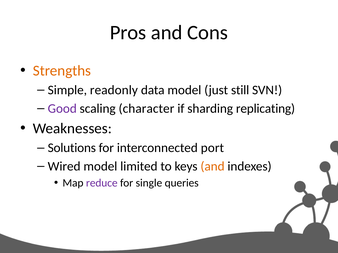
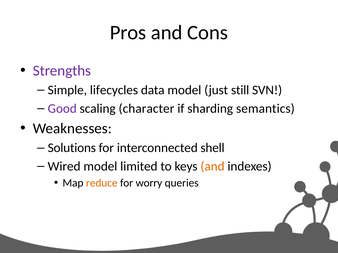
Strengths colour: orange -> purple (62, 71)
readonly: readonly -> lifecycles (114, 90)
replicating: replicating -> semantics (265, 109)
port: port -> shell (213, 148)
reduce colour: purple -> orange (102, 183)
single: single -> worry (149, 183)
